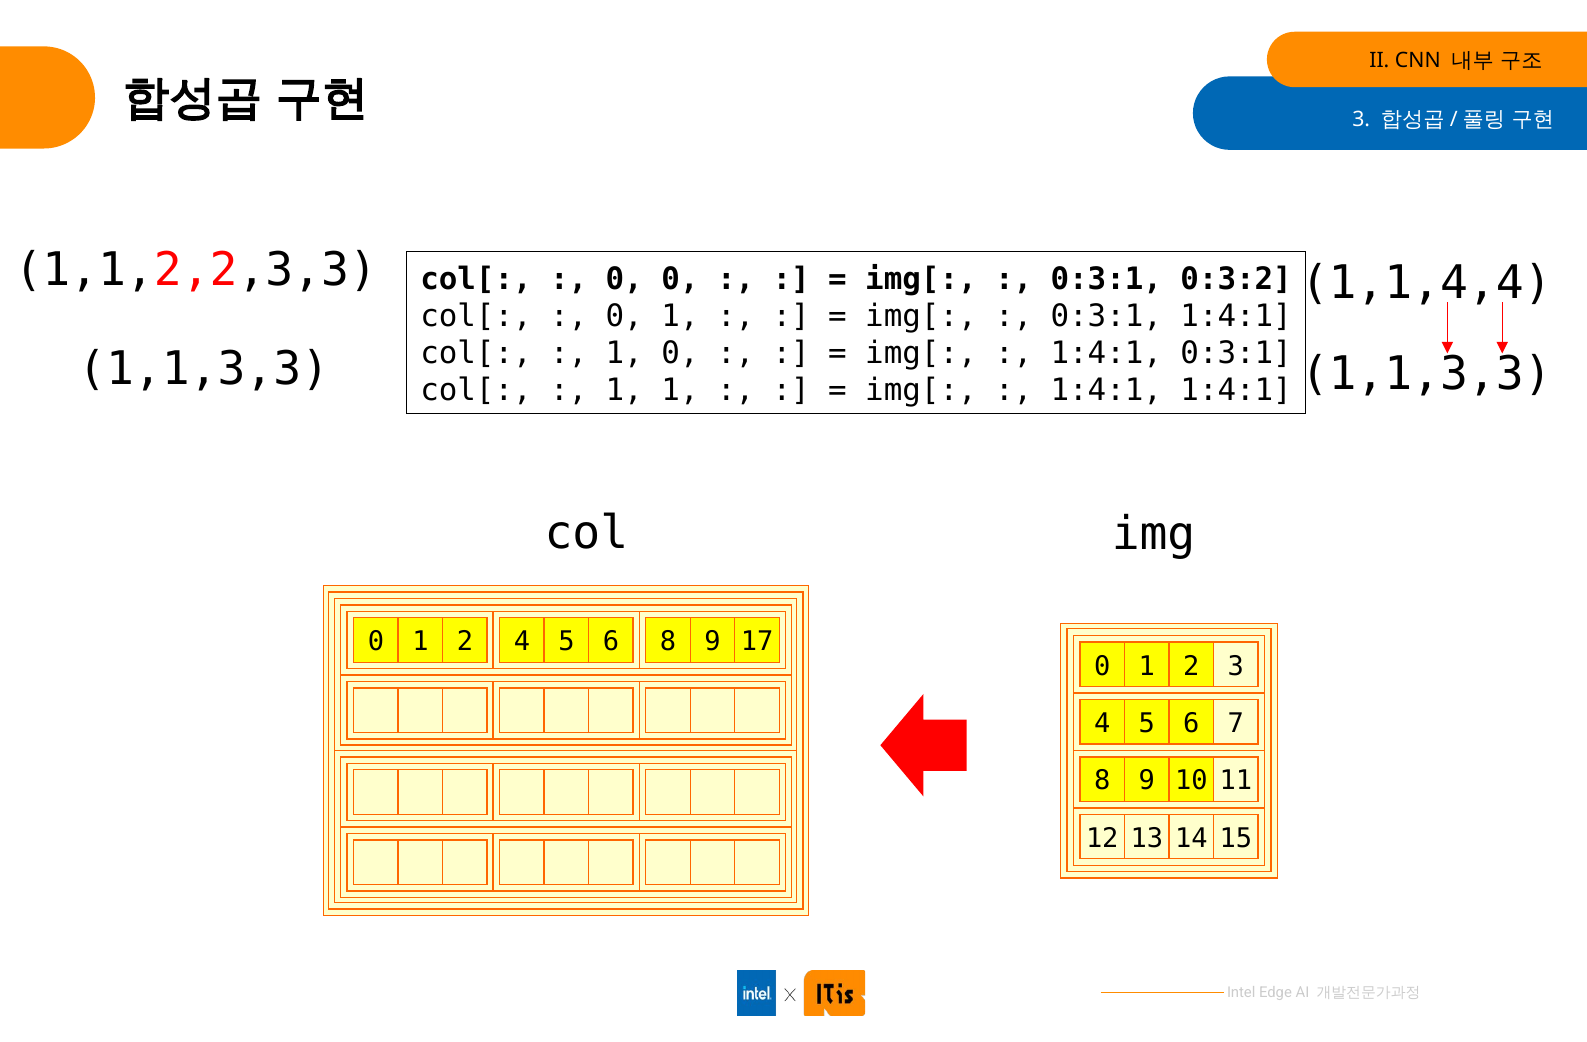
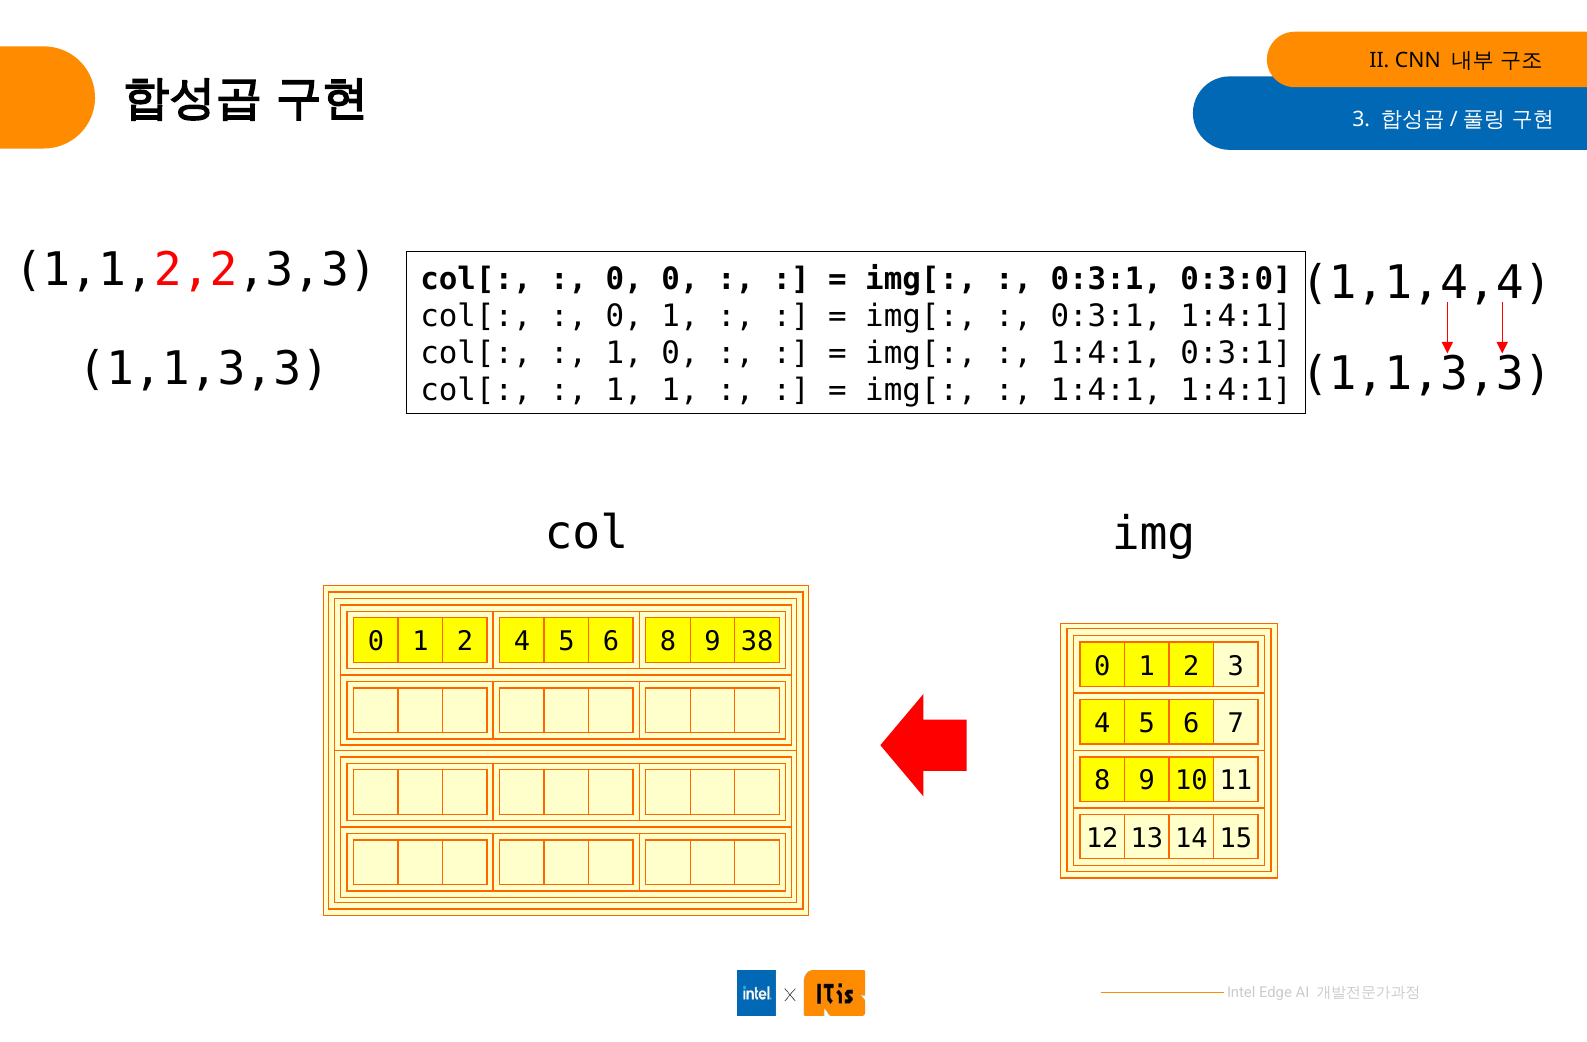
0:3:2: 0:3:2 -> 0:3:0 (1236, 279)
17: 17 -> 38 (757, 642)
